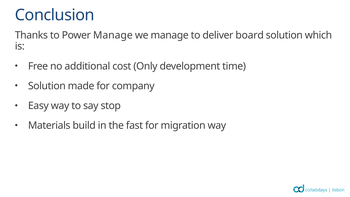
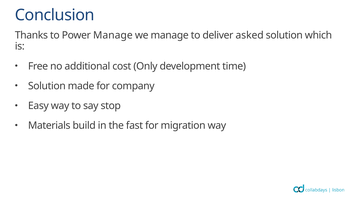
board: board -> asked (250, 35)
